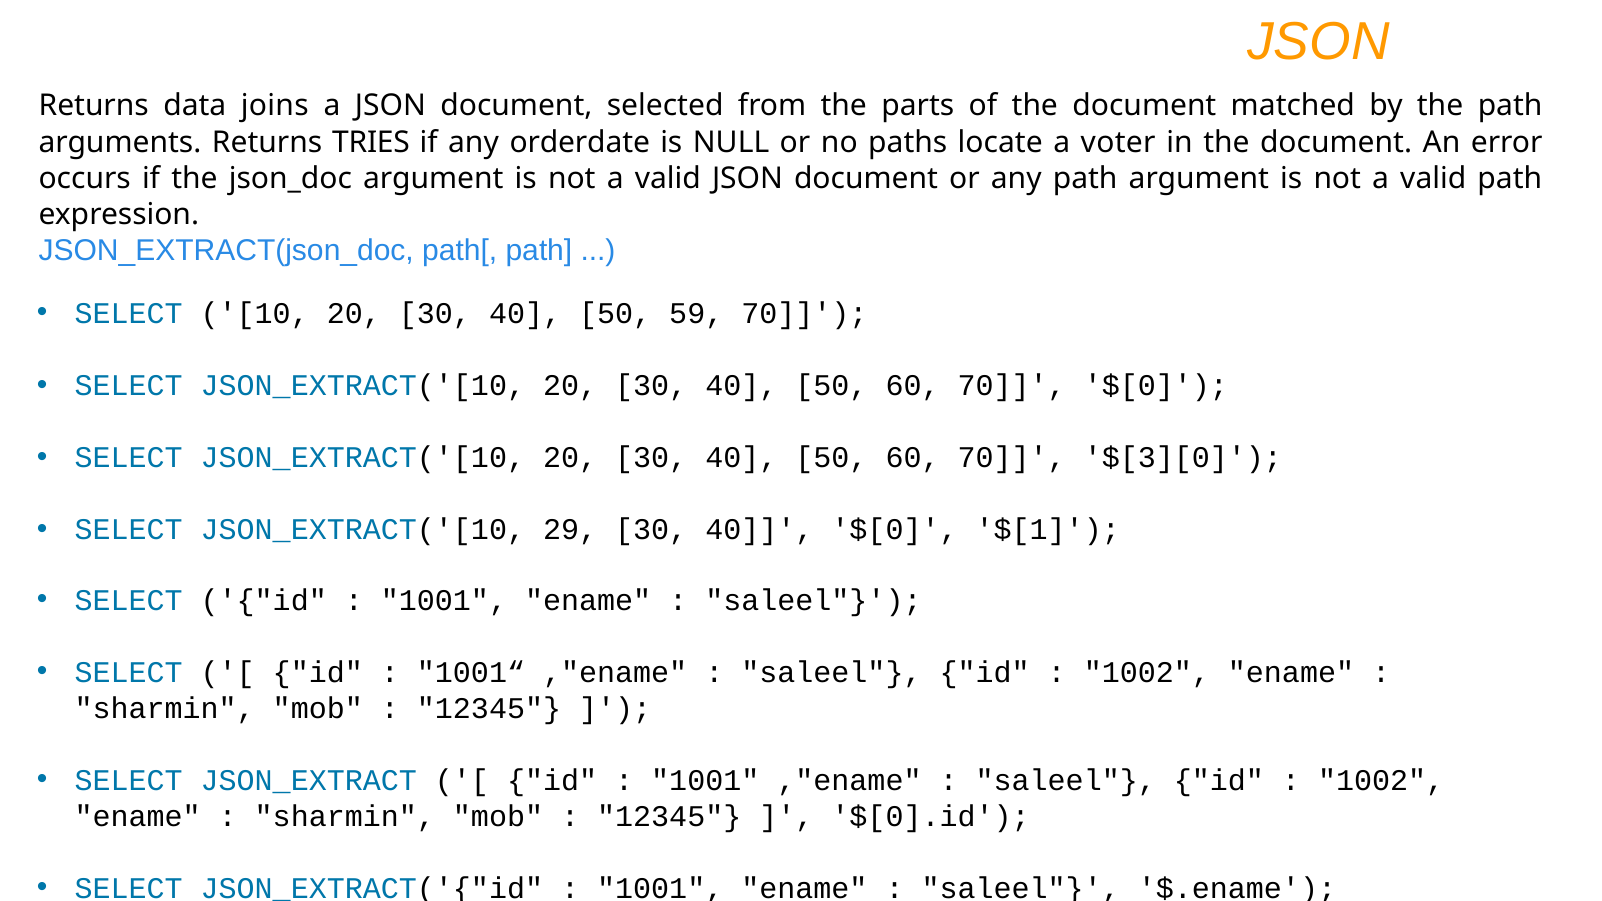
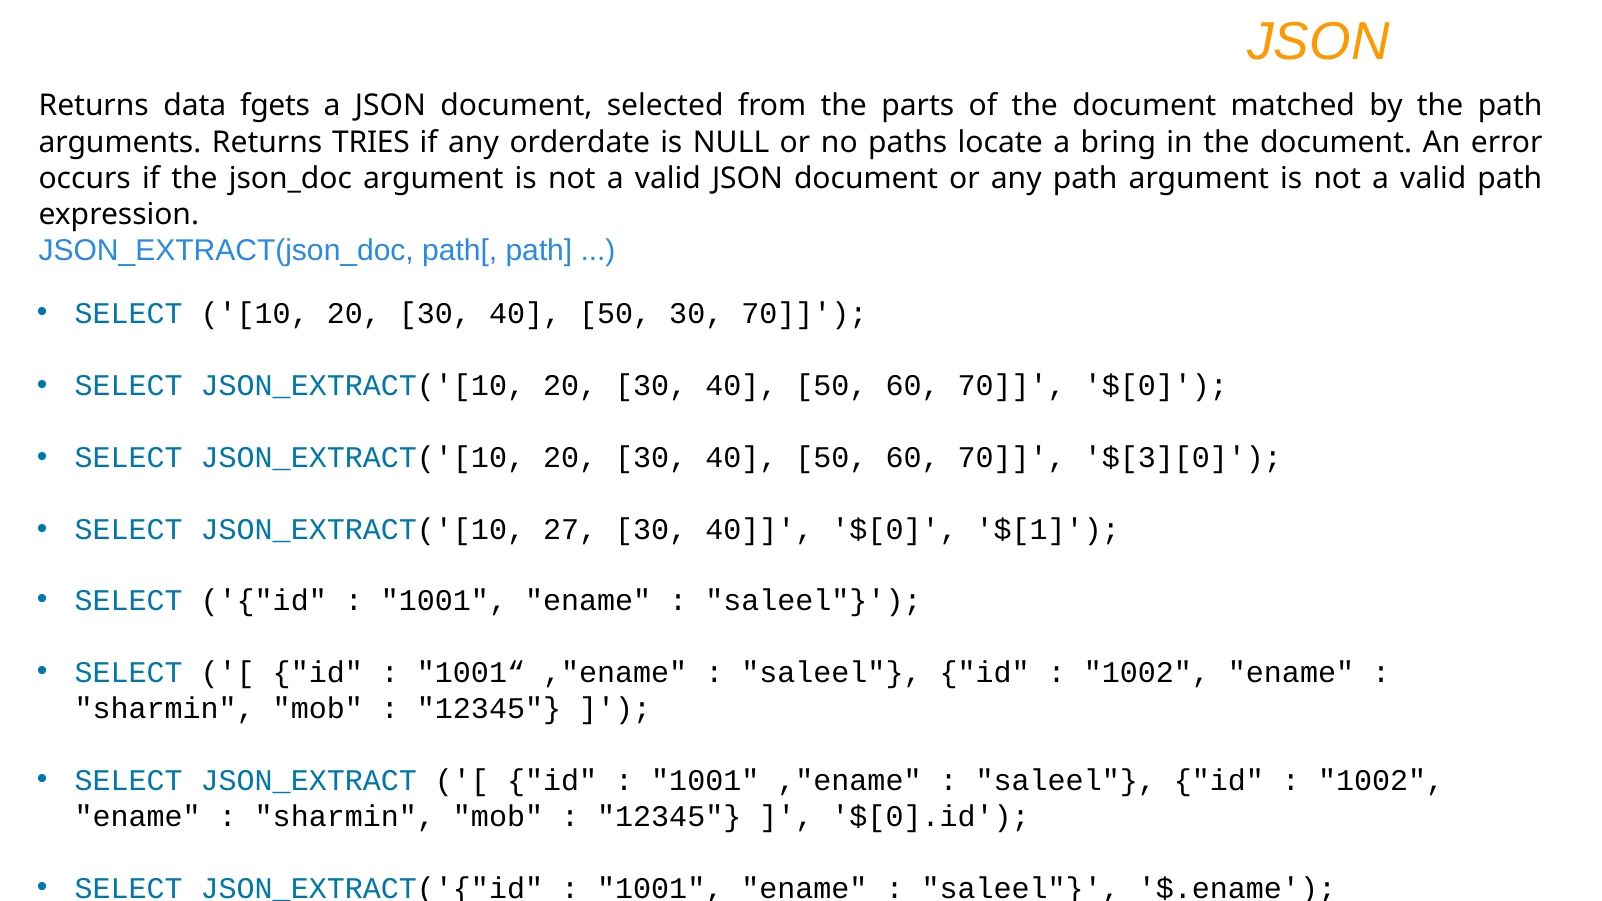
joins: joins -> fgets (275, 106)
voter: voter -> bring (1118, 142)
50 59: 59 -> 30 (696, 314)
29: 29 -> 27 (570, 530)
